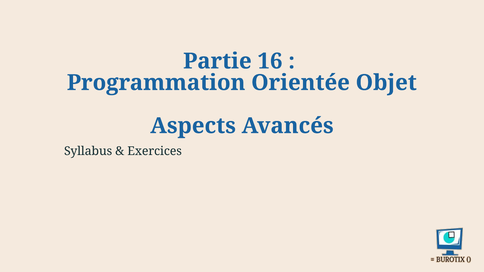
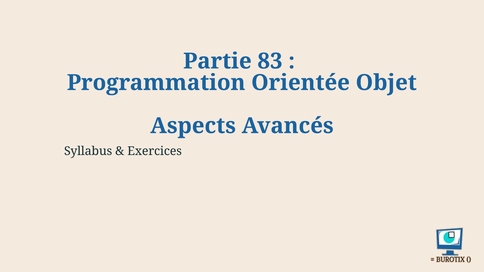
16: 16 -> 83 (270, 61)
